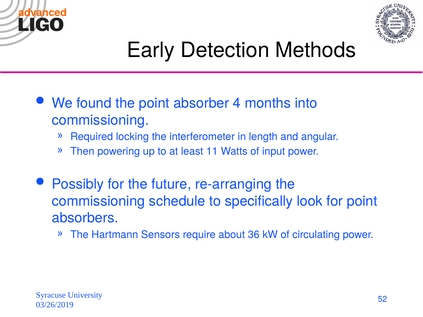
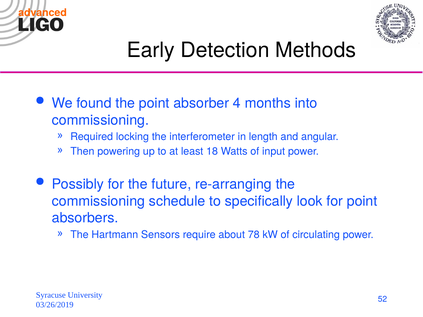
11: 11 -> 18 (212, 152)
36: 36 -> 78 (254, 235)
